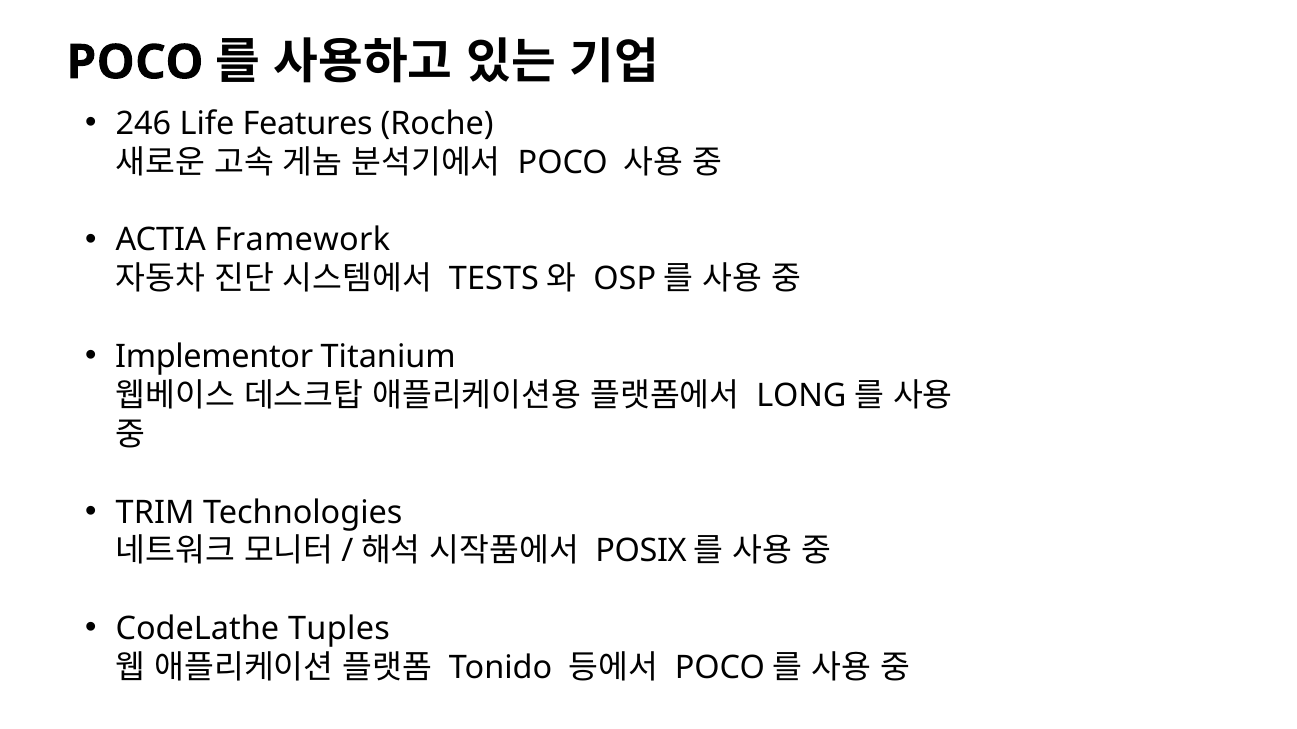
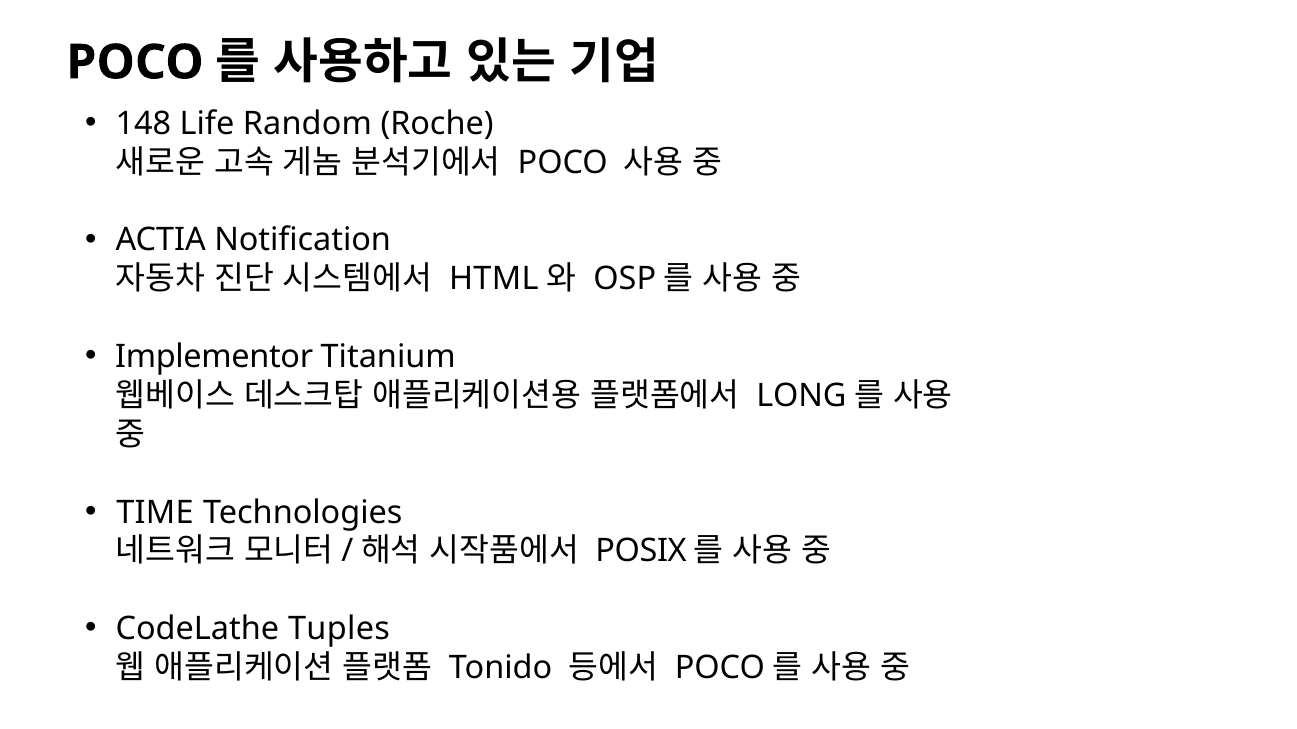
246: 246 -> 148 (143, 124)
Features: Features -> Random (307, 124)
Framework: Framework -> Notification (303, 240)
TESTS: TESTS -> HTML (494, 279)
TRIM: TRIM -> TIME (155, 513)
